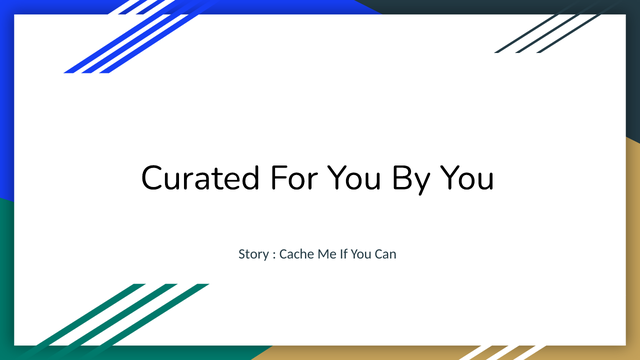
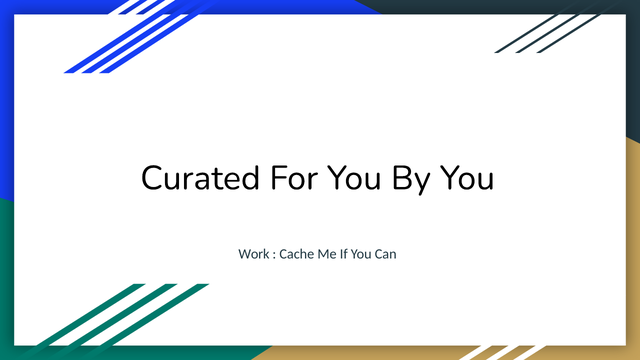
Story: Story -> Work (254, 254)
